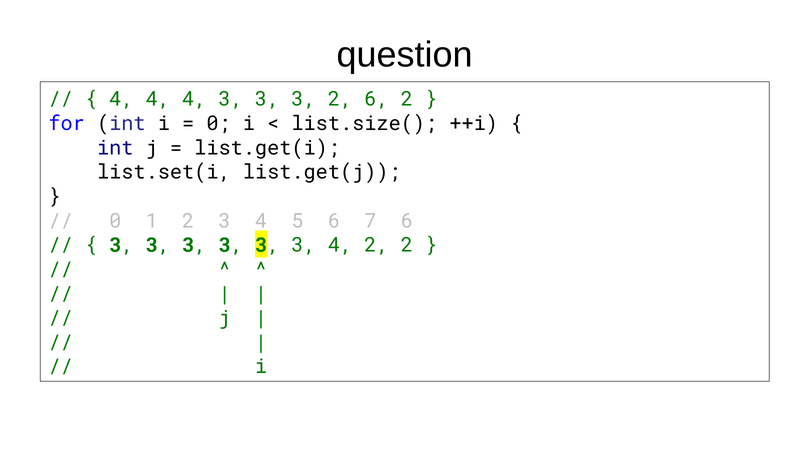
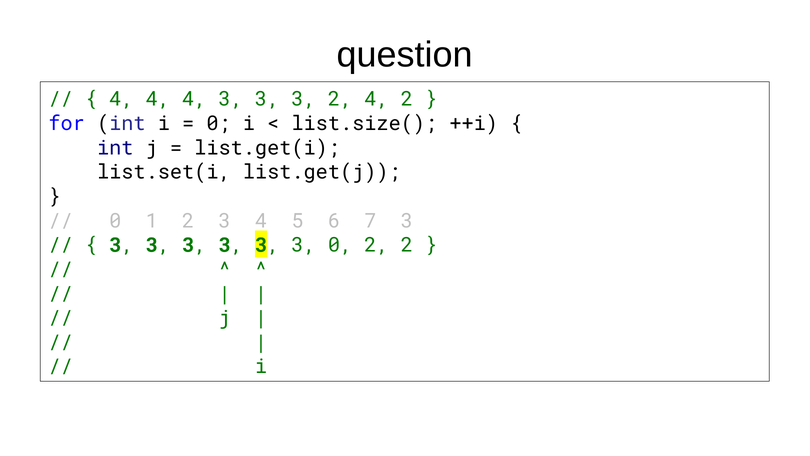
2 6: 6 -> 4 (376, 99)
7 6: 6 -> 3 (407, 221)
3 3 4: 4 -> 0 (340, 245)
